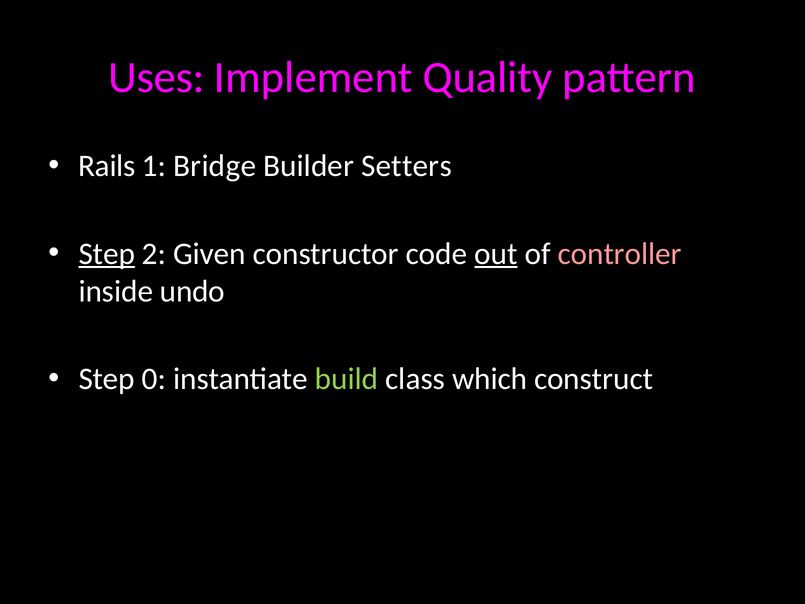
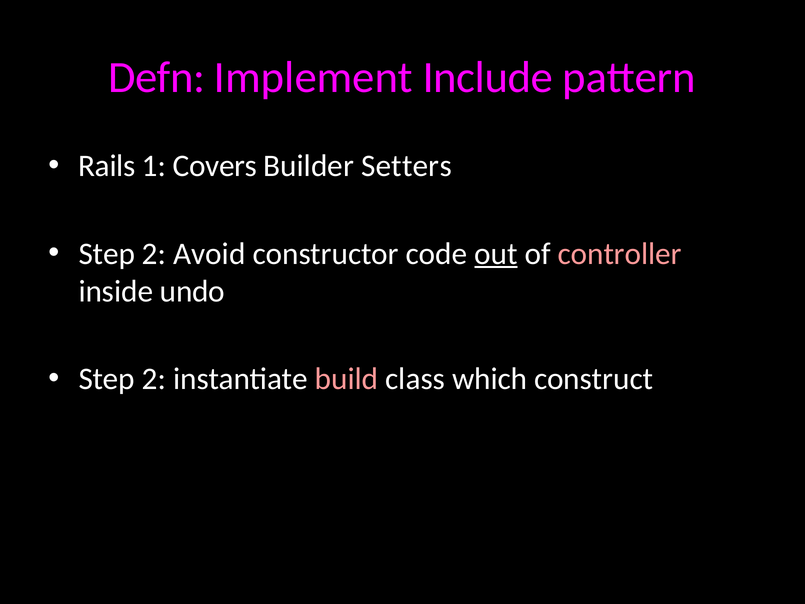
Uses: Uses -> Defn (157, 78)
Quality: Quality -> Include (488, 78)
Bridge: Bridge -> Covers (215, 166)
Step underline: present -> none (107, 254)
Given: Given -> Avoid (209, 254)
0: 0 -> 2 (154, 379)
build colour: light green -> pink (346, 379)
